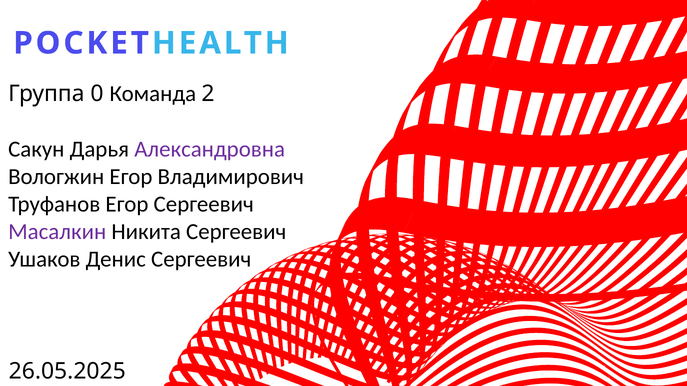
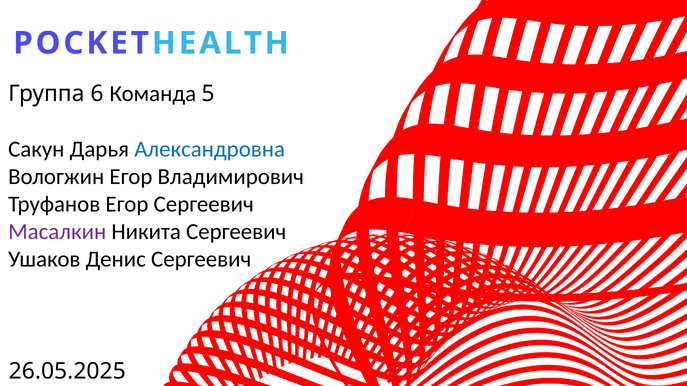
0: 0 -> 6 (97, 94)
2: 2 -> 5 (208, 94)
Александровна colour: purple -> blue (210, 149)
